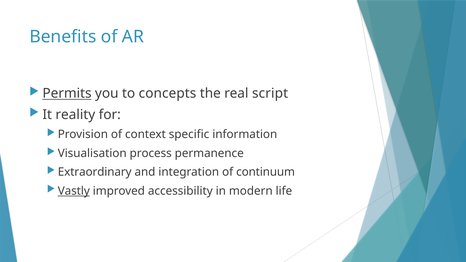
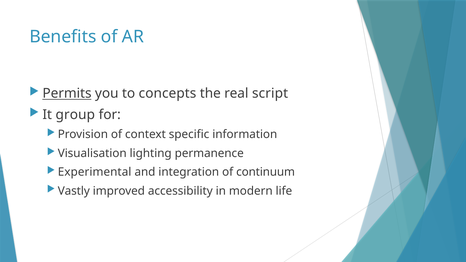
reality: reality -> group (75, 115)
process: process -> lighting (151, 153)
Extraordinary: Extraordinary -> Experimental (95, 172)
Vastly underline: present -> none (74, 191)
